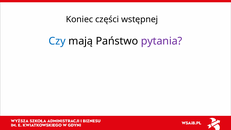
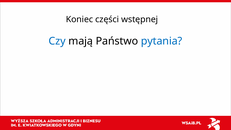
pytania colour: purple -> blue (162, 41)
